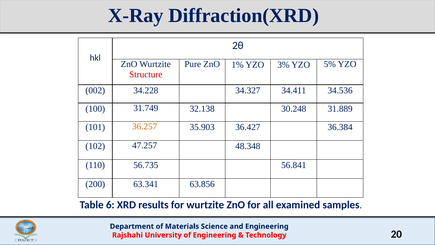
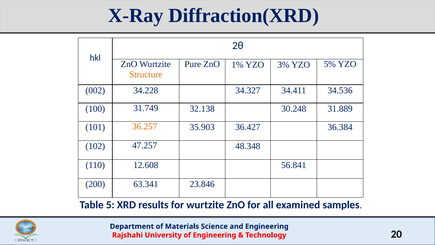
Structure colour: red -> orange (146, 74)
56.735: 56.735 -> 12.608 (146, 165)
63.856: 63.856 -> 23.846 (202, 184)
6: 6 -> 5 (110, 204)
